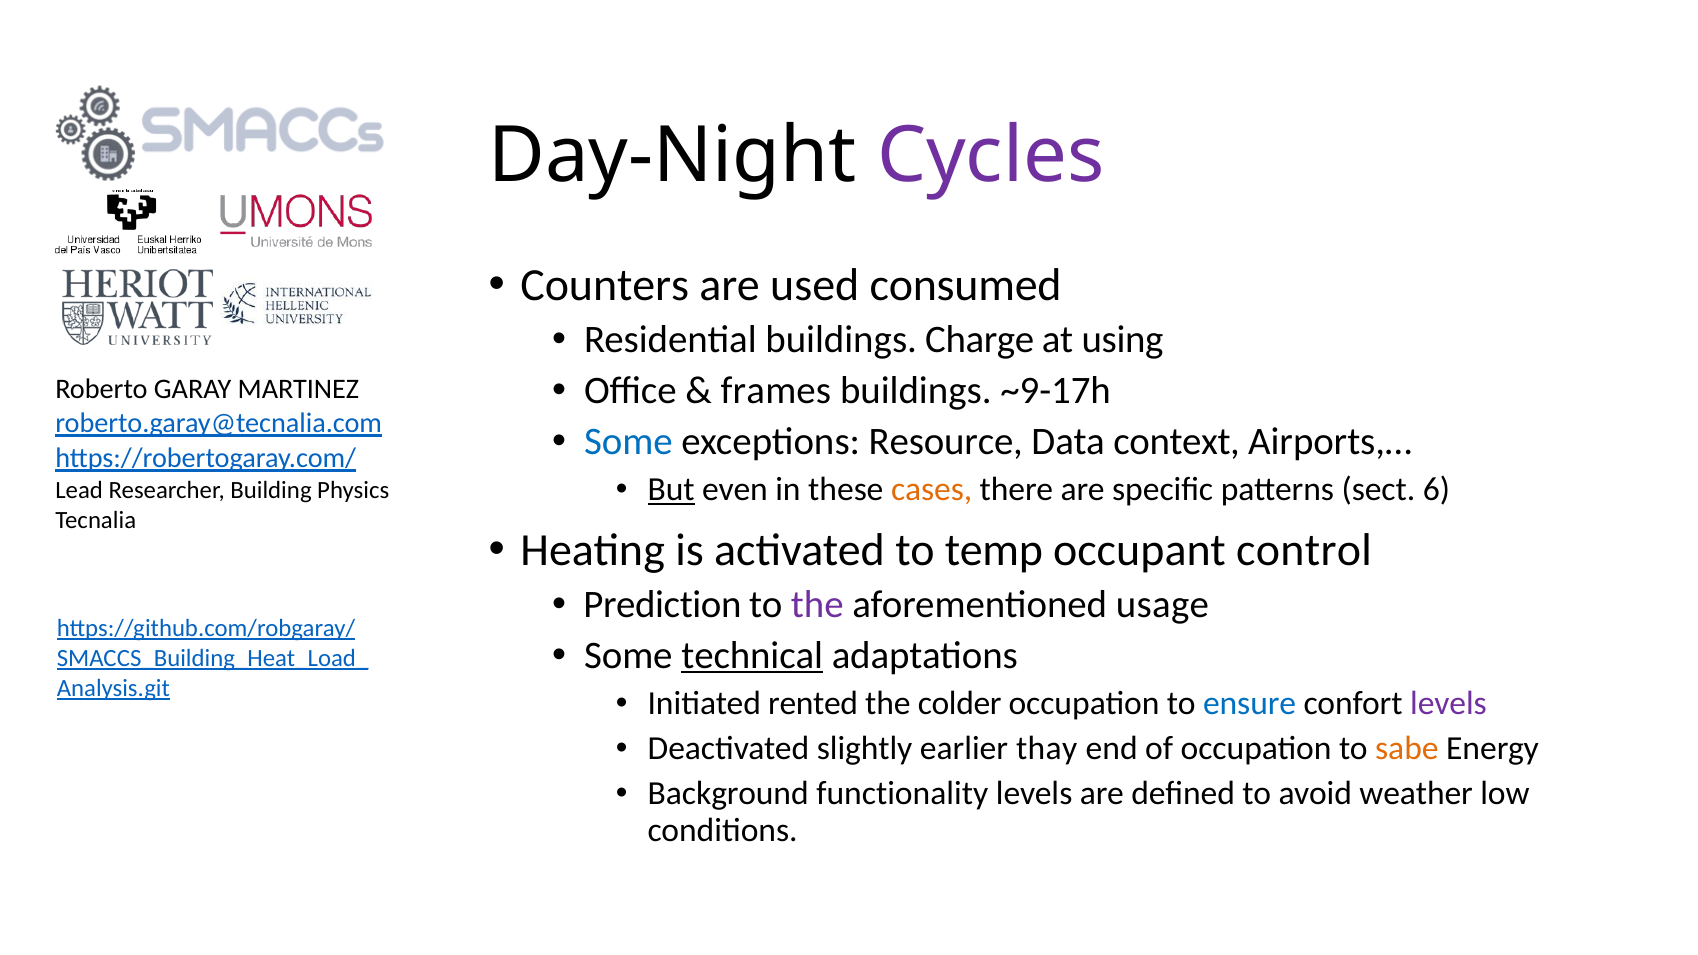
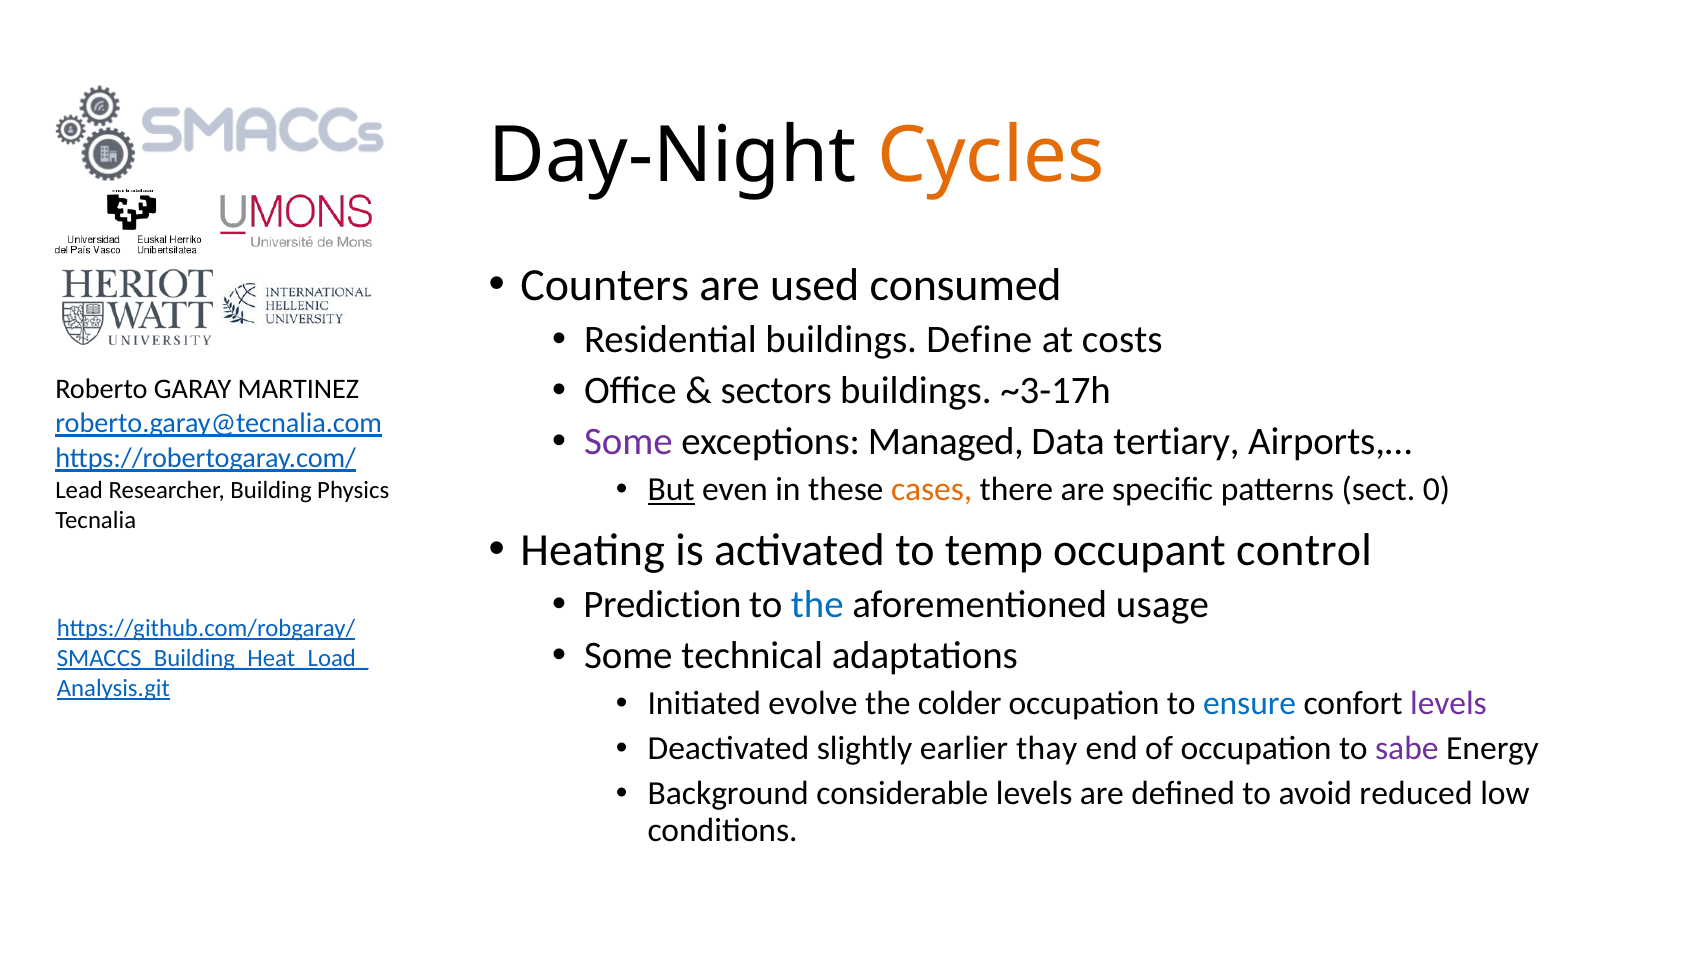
Cycles colour: purple -> orange (991, 156)
Charge: Charge -> Define (979, 340)
using: using -> costs (1122, 340)
frames: frames -> sectors (776, 391)
~9-17h: ~9-17h -> ~3-17h (1056, 391)
Some colour: blue -> purple (628, 442)
Resource: Resource -> Managed (946, 442)
context: context -> tertiary (1177, 442)
6: 6 -> 0 (1436, 490)
the colour: purple -> blue (817, 605)
technical underline: present -> none (752, 656)
rented: rented -> evolve (813, 704)
sabe colour: orange -> purple (1407, 749)
functionality: functionality -> considerable (902, 794)
weather: weather -> reduced (1416, 794)
